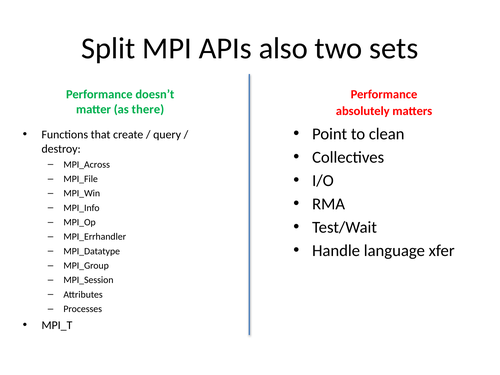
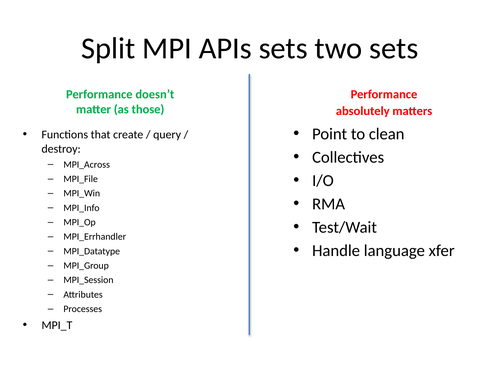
APIs also: also -> sets (283, 48)
there: there -> those (148, 109)
